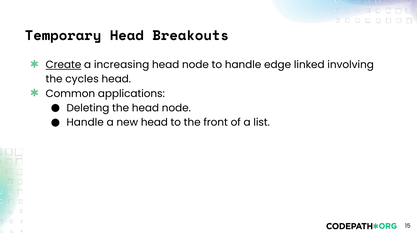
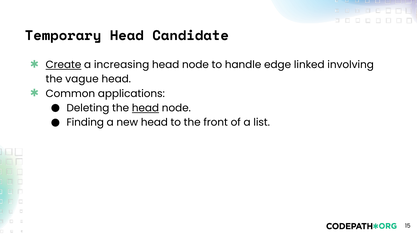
Breakouts: Breakouts -> Candidate (191, 35)
cycles: cycles -> vague (82, 79)
head underline: none -> present (145, 108)
Handle: Handle -> Finding (85, 122)
